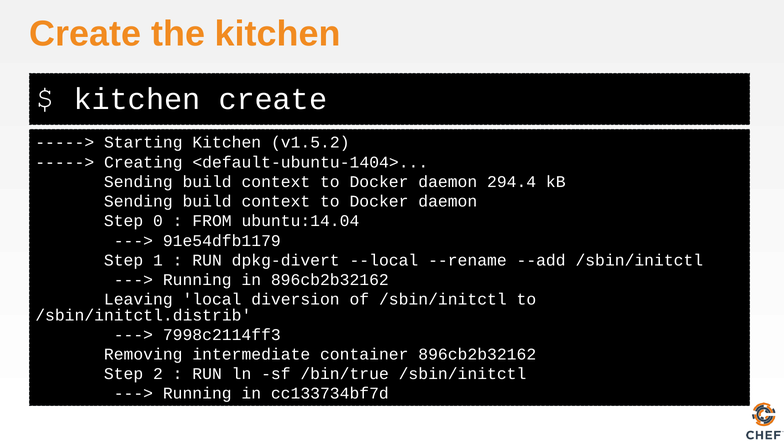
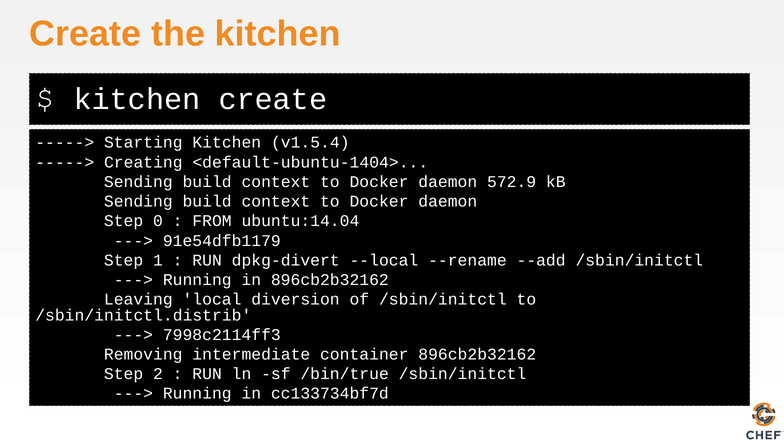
v1.5.2: v1.5.2 -> v1.5.4 (310, 143)
294.4: 294.4 -> 572.9 (512, 182)
